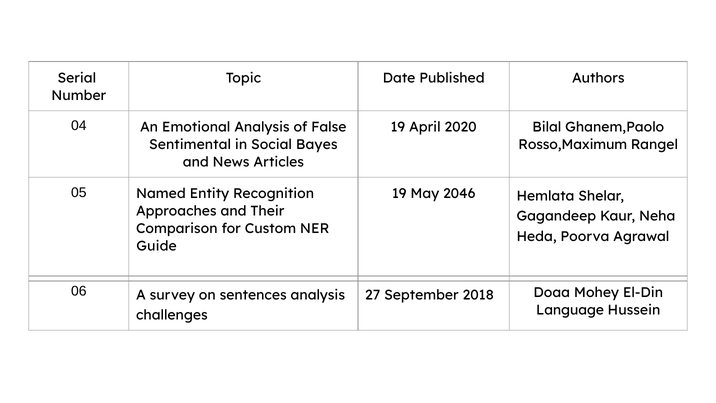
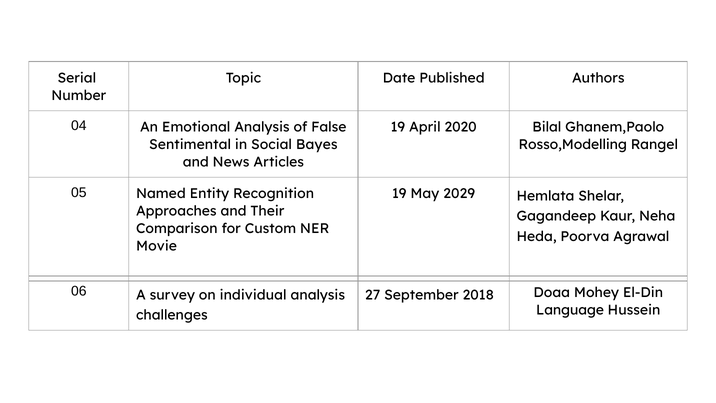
Rosso,Maximum: Rosso,Maximum -> Rosso,Modelling (573, 145)
2046: 2046 -> 2029 (459, 194)
Guide: Guide -> Movie (157, 246)
sentences: sentences -> individual (253, 295)
